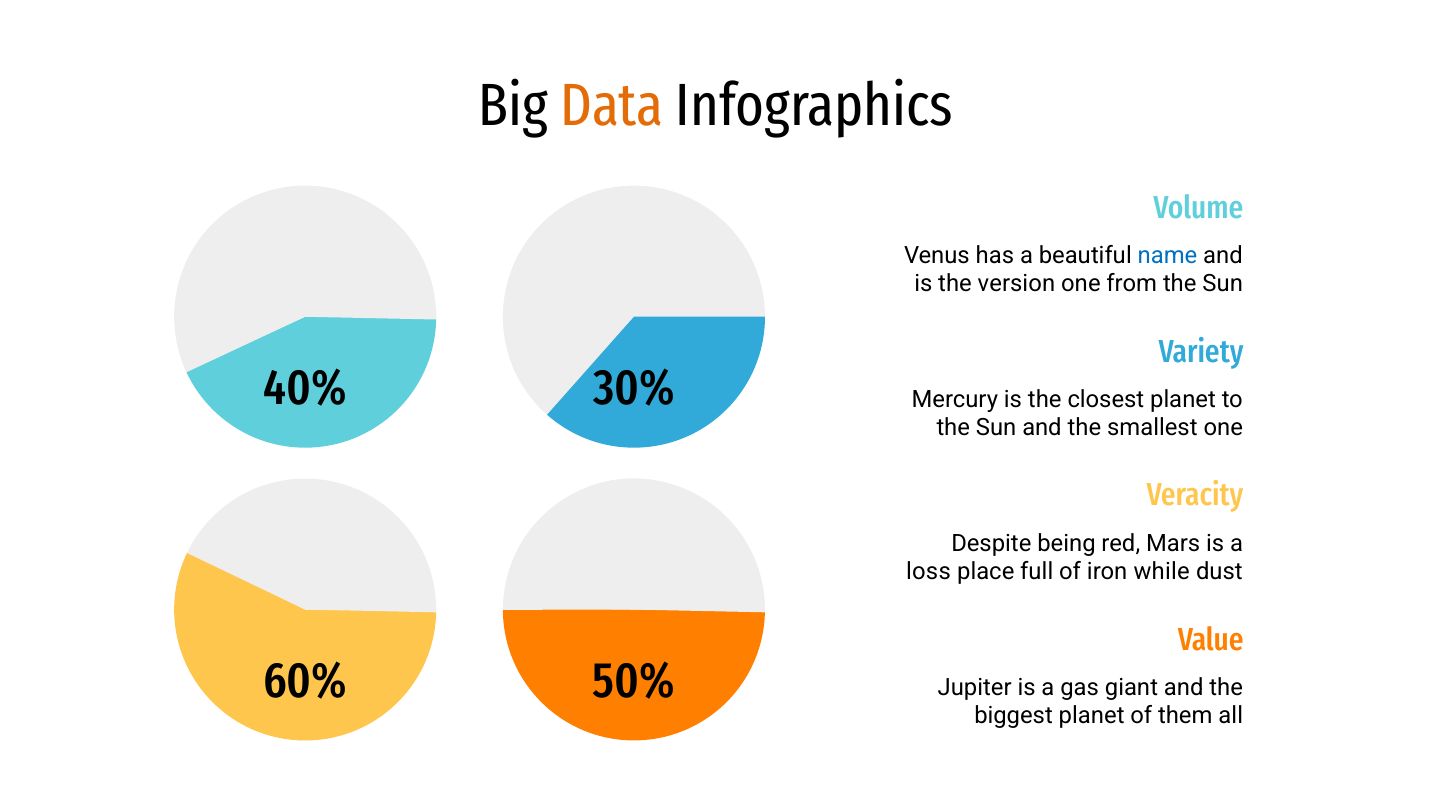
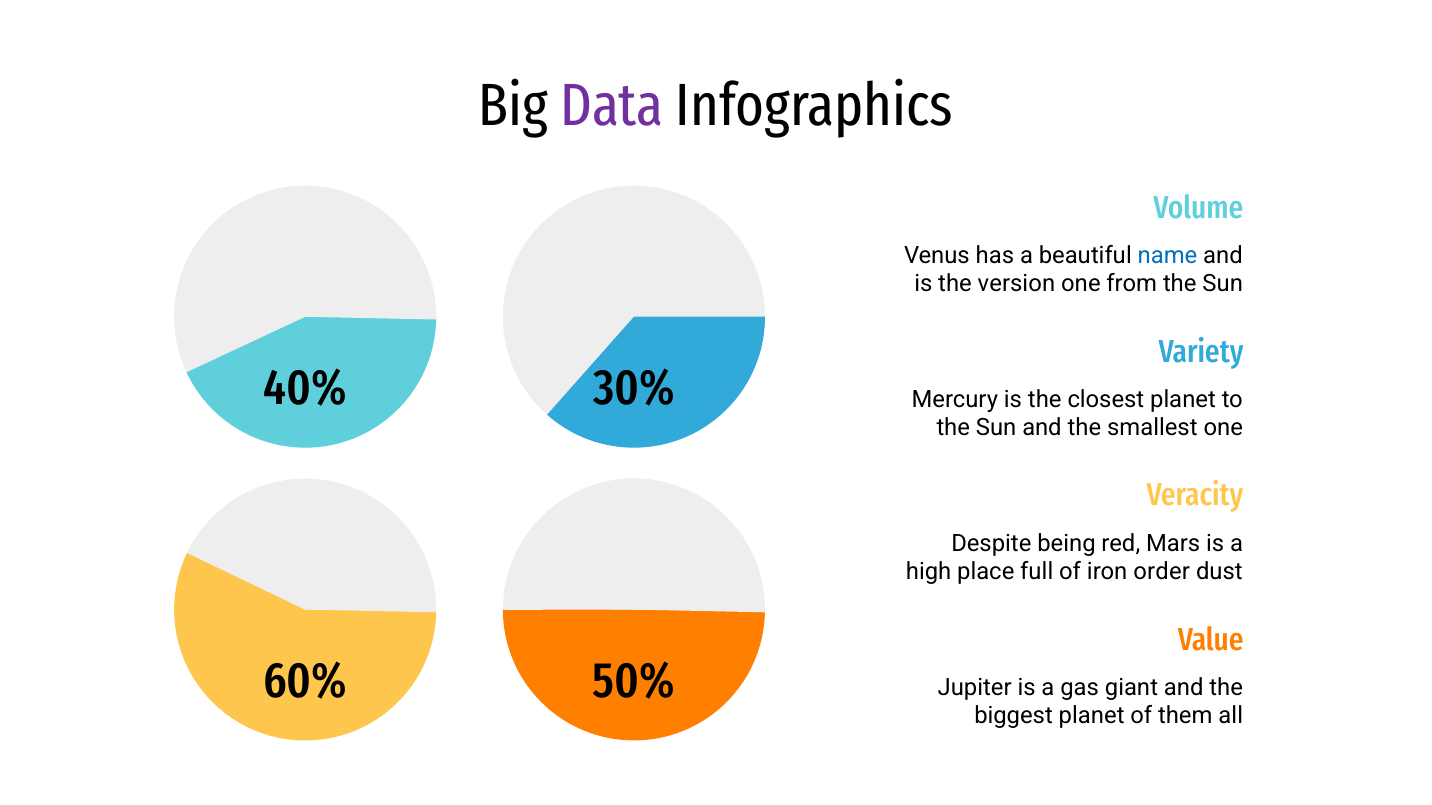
Data colour: orange -> purple (612, 106)
loss: loss -> high (929, 572)
while: while -> order (1162, 572)
